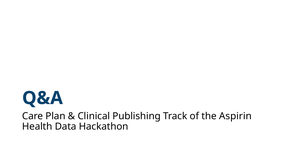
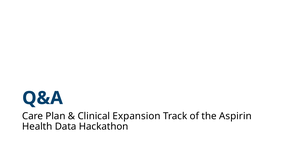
Publishing: Publishing -> Expansion (137, 116)
